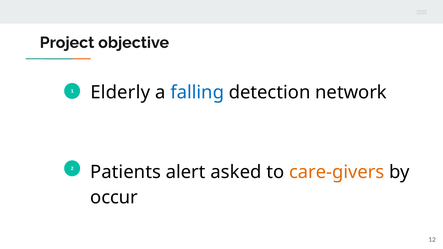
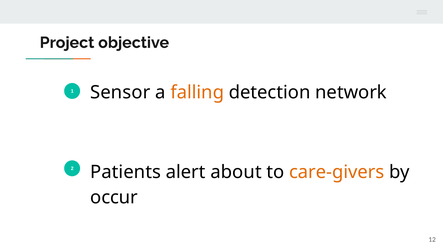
Elderly: Elderly -> Sensor (120, 93)
falling colour: blue -> orange (197, 93)
asked: asked -> about (236, 172)
